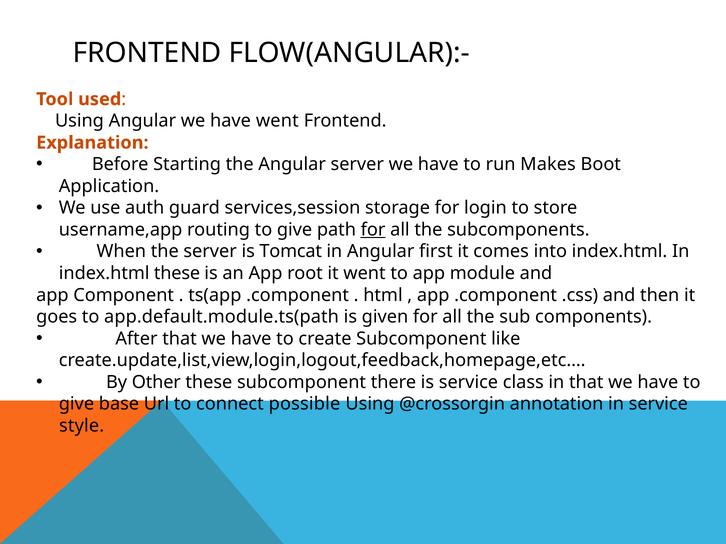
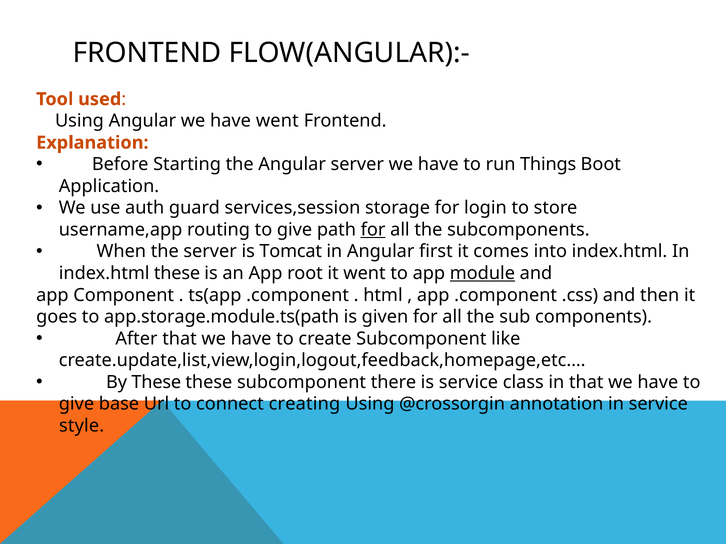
Makes: Makes -> Things (548, 165)
module underline: none -> present (482, 274)
app.default.module.ts(path: app.default.module.ts(path -> app.storage.module.ts(path (222, 317)
By Other: Other -> These (156, 382)
possible: possible -> creating (304, 404)
